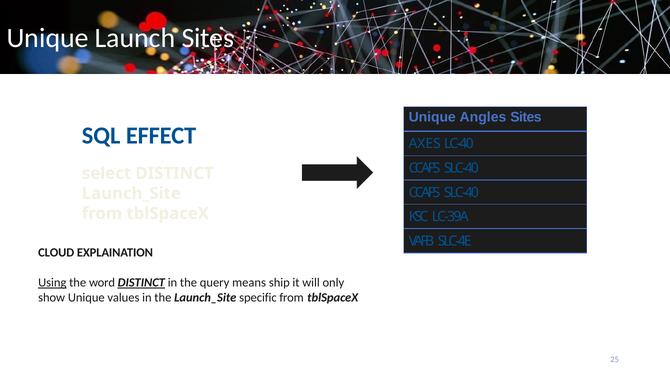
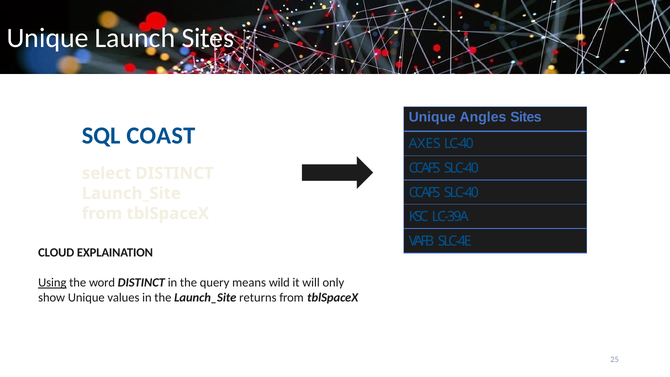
EFFECT: EFFECT -> COAST (161, 136)
DISTINCT underline: present -> none (141, 282)
ship: ship -> wild (279, 282)
specific: specific -> returns (258, 298)
